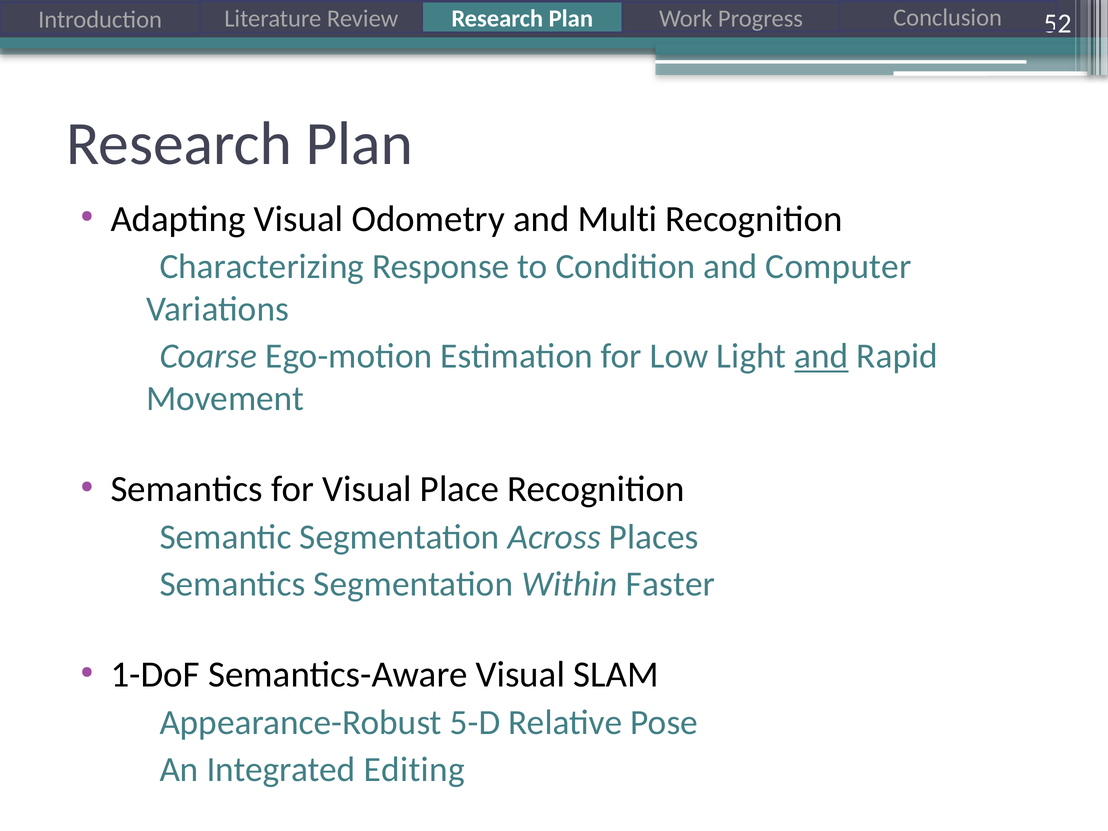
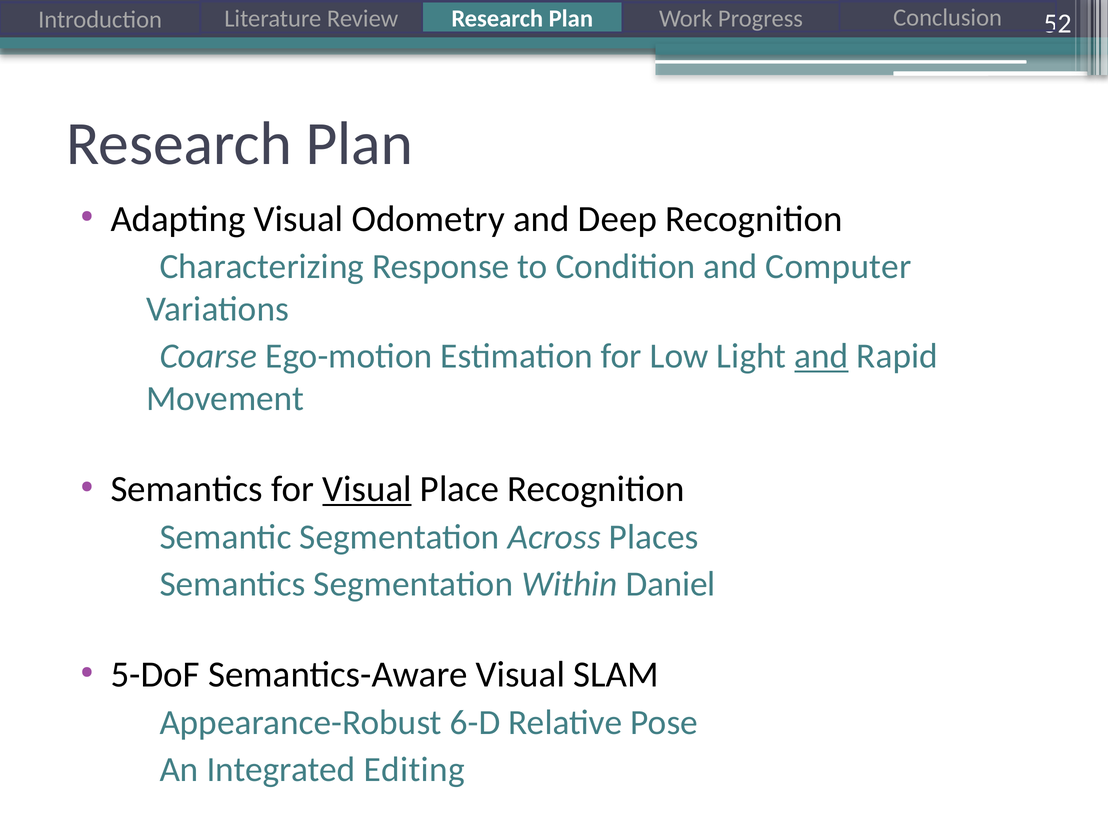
Multi: Multi -> Deep (617, 219)
Visual underline: none -> present (367, 489)
Faster: Faster -> Daniel (671, 584)
1-DoF: 1-DoF -> 5-DoF (155, 675)
5-D: 5-D -> 6-D (475, 723)
